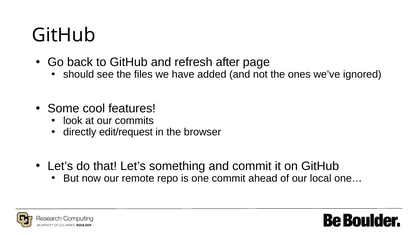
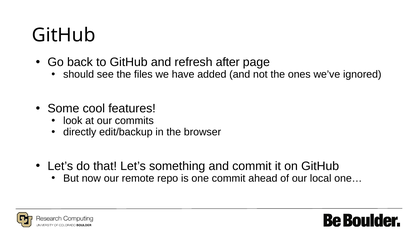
edit/request: edit/request -> edit/backup (126, 132)
